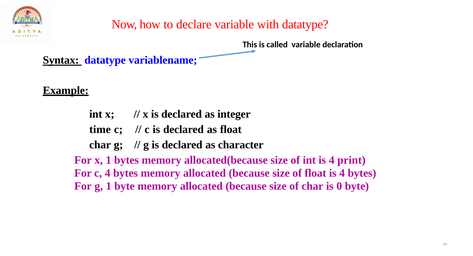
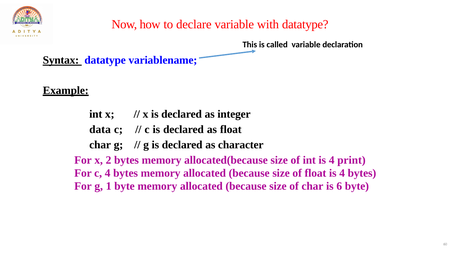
time: time -> data (100, 130)
x 1: 1 -> 2 (108, 160)
0: 0 -> 6 (339, 186)
